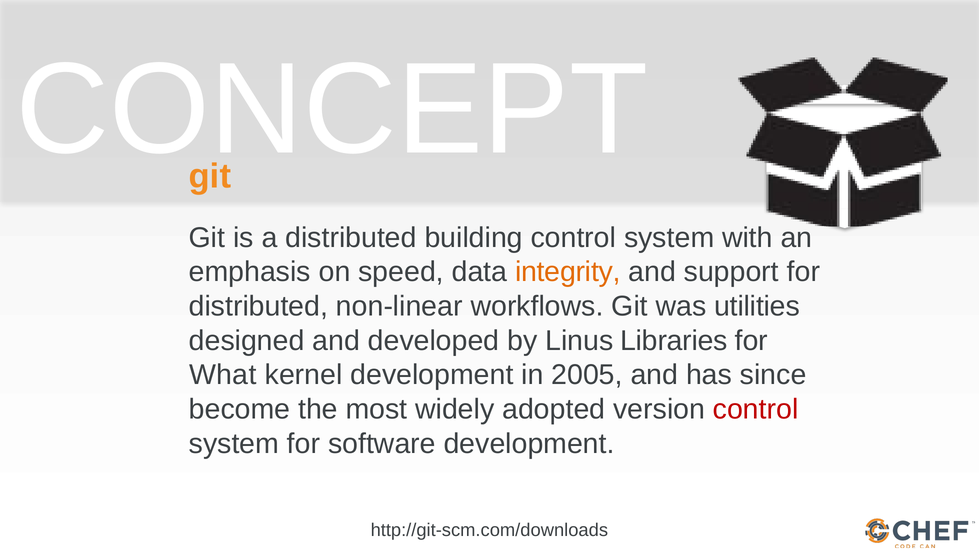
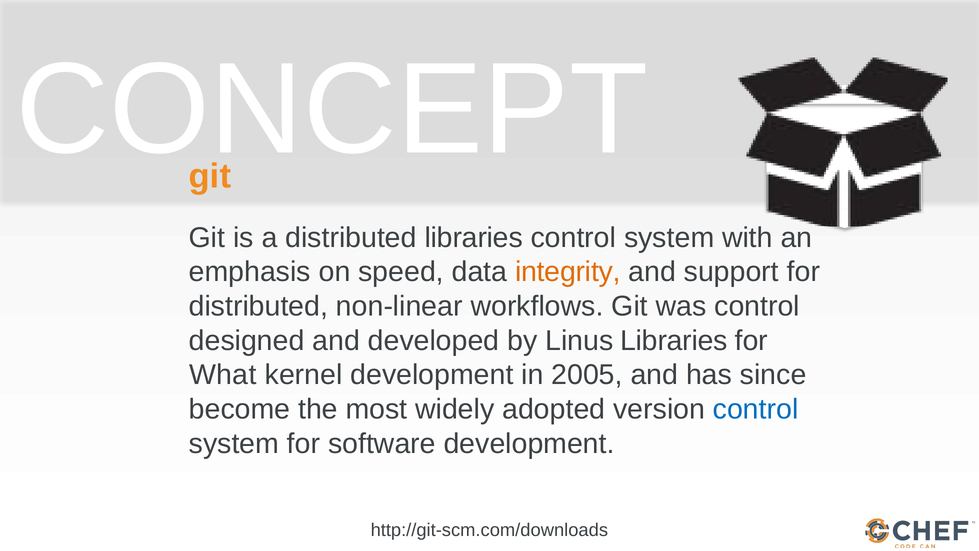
distributed building: building -> libraries (474, 238)
was utilities: utilities -> control (757, 306)
control colour: red -> blue (756, 409)
